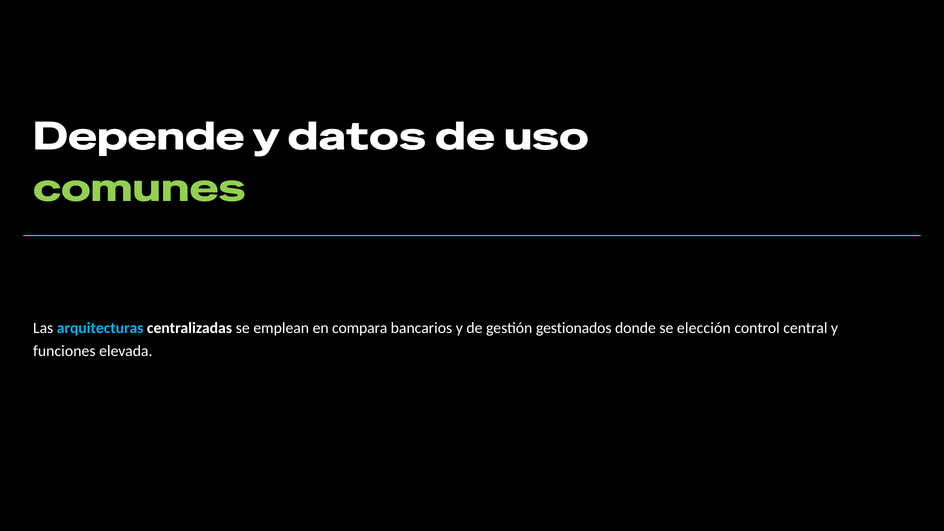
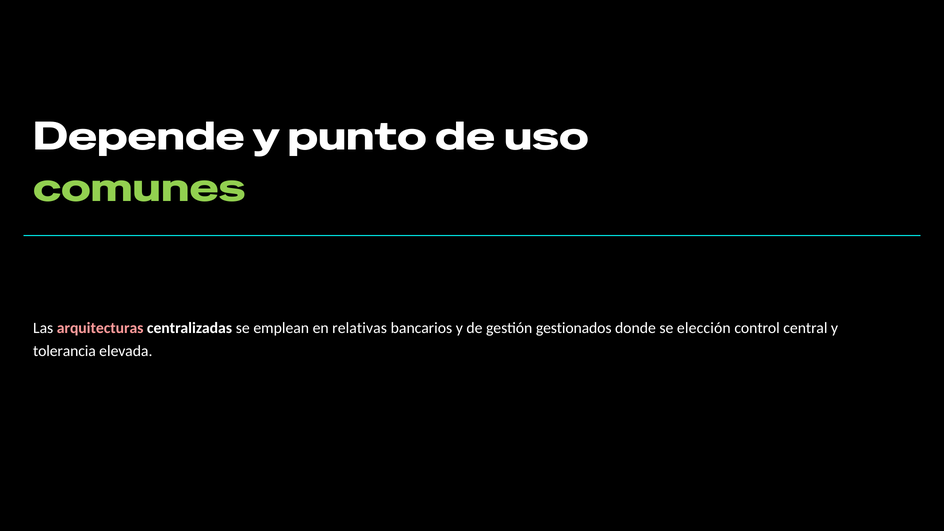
datos: datos -> punto (357, 137)
arquitecturas colour: light blue -> pink (100, 328)
compara: compara -> relativas (360, 328)
funciones: funciones -> tolerancia (64, 351)
